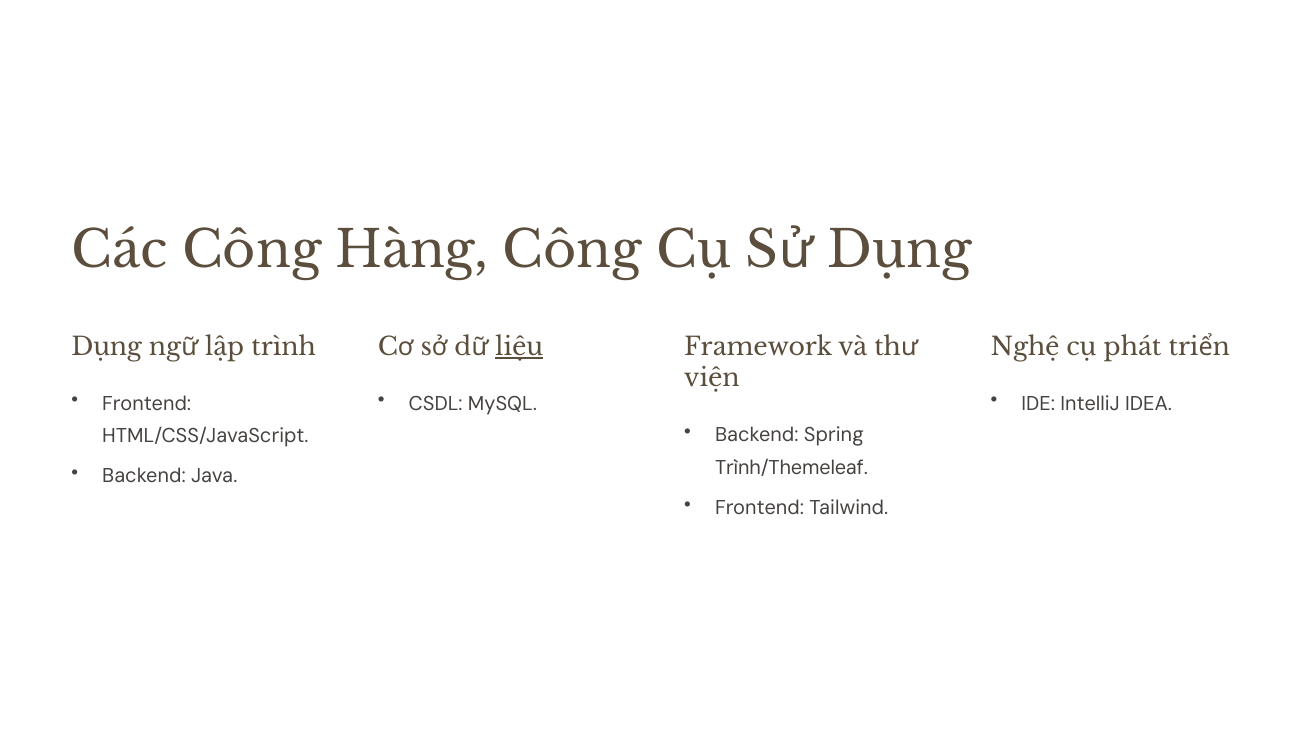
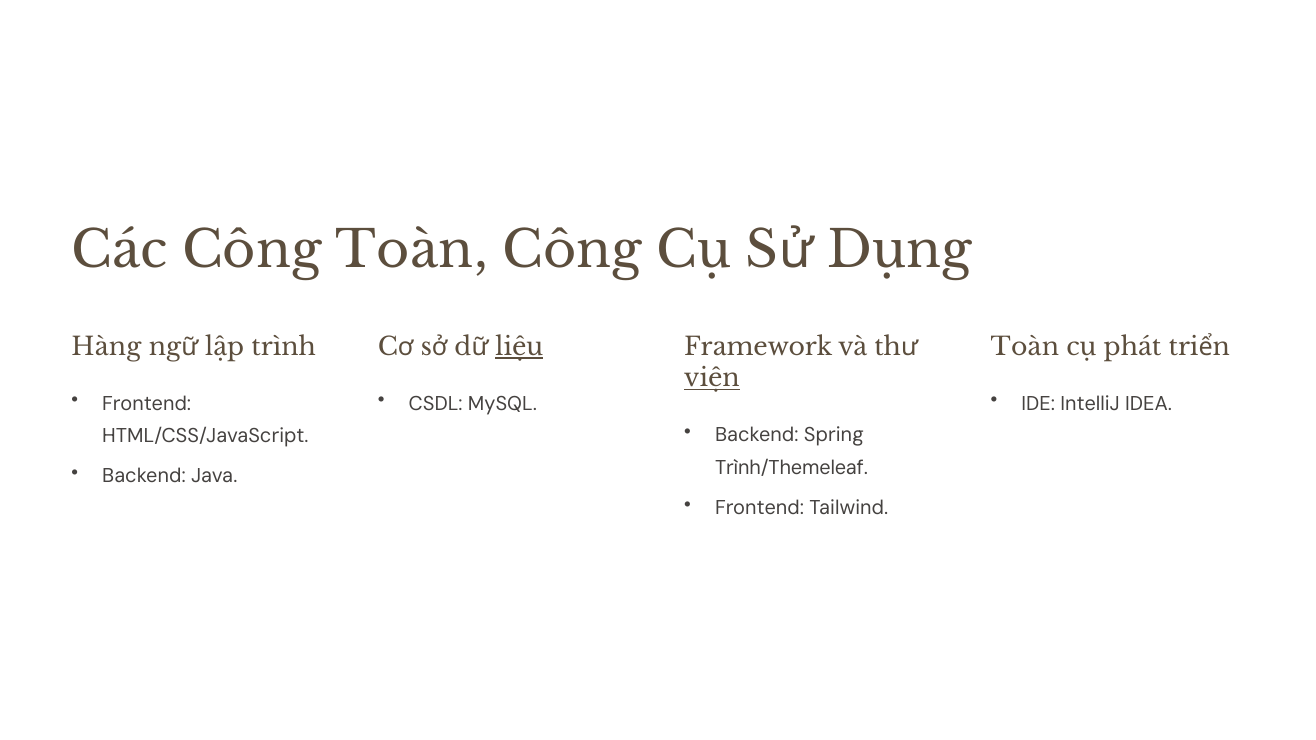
Công Hàng: Hàng -> Toàn (412, 251)
Dụng: Dụng -> Hàng (106, 347)
Nghệ: Nghệ -> Toàn (1025, 347)
viện underline: none -> present (712, 379)
